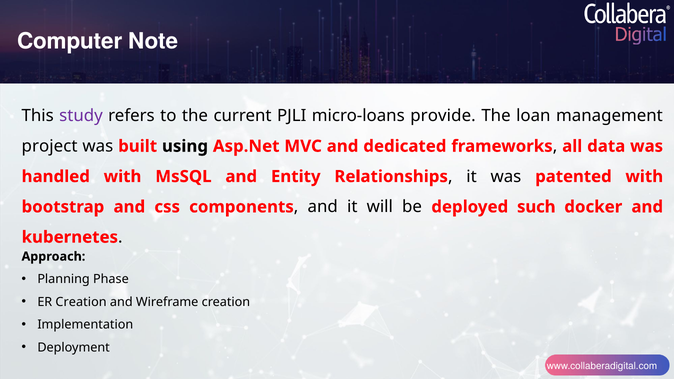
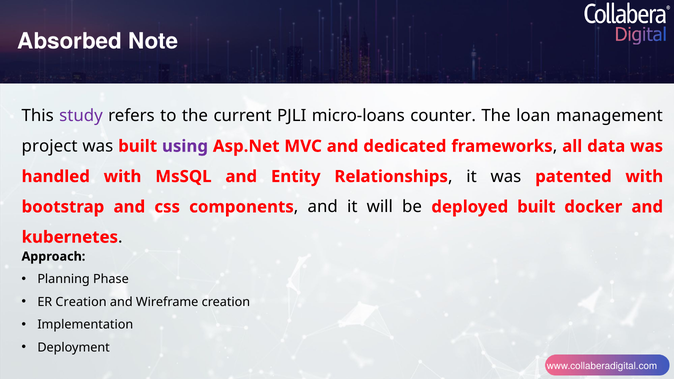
Computer: Computer -> Absorbed (70, 42)
provide: provide -> counter (443, 116)
using colour: black -> purple (185, 146)
deployed such: such -> built (536, 207)
